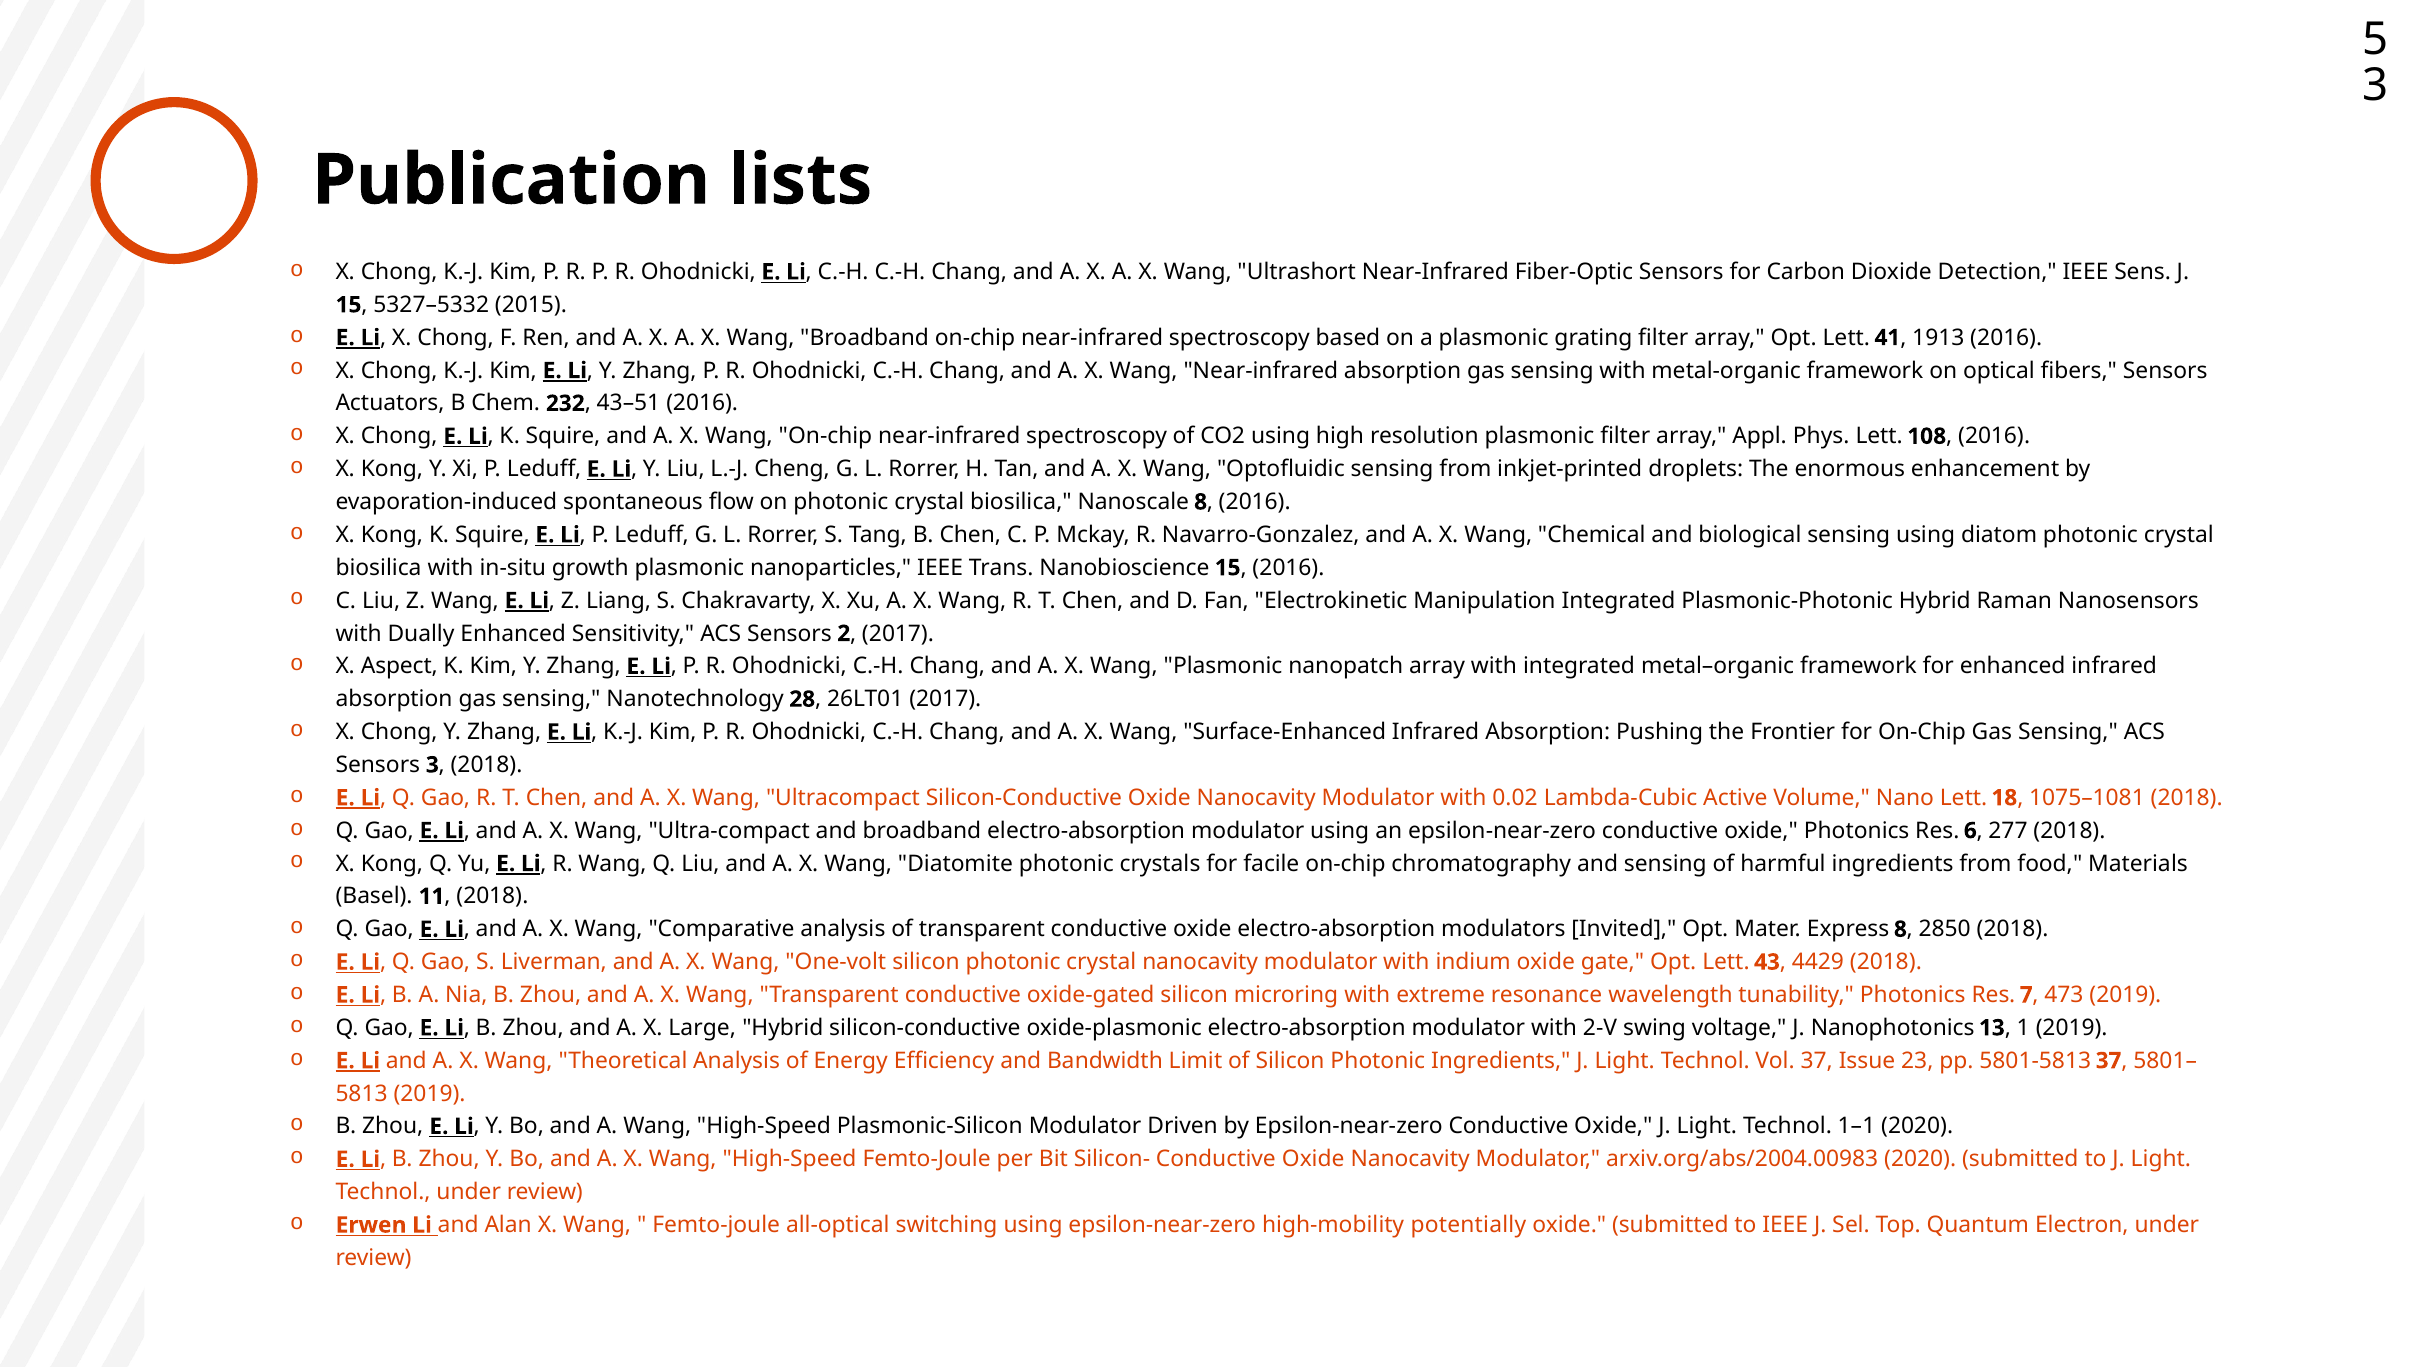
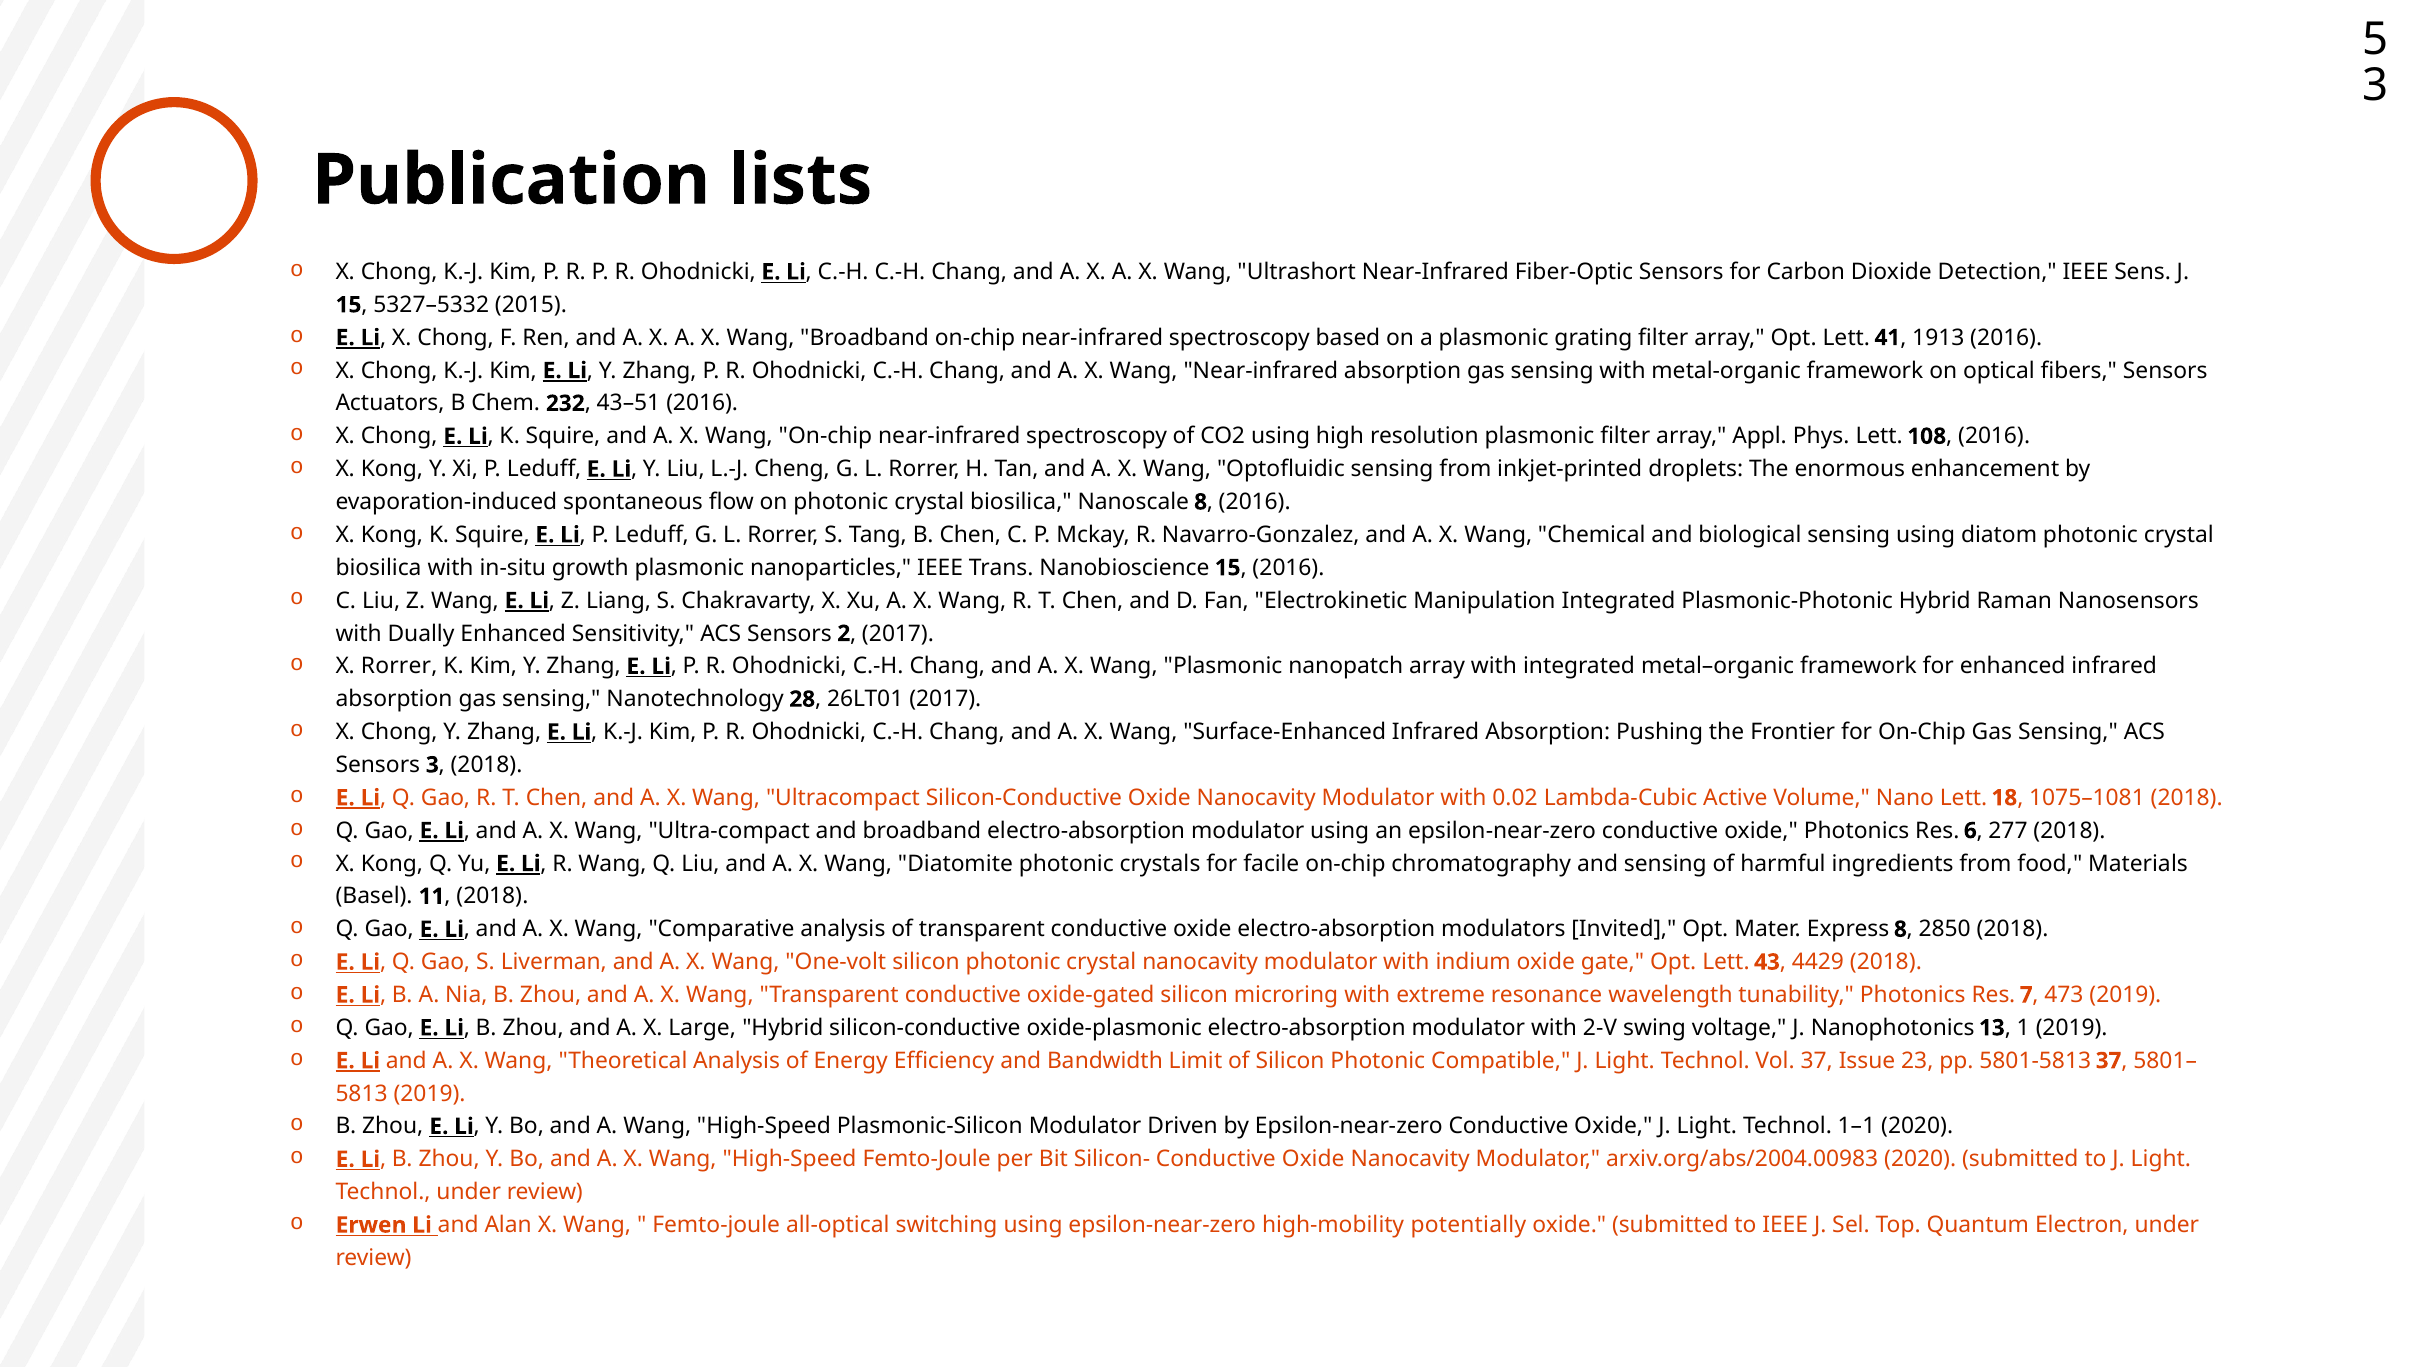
X Aspect: Aspect -> Rorrer (399, 667)
Photonic Ingredients: Ingredients -> Compatible (1501, 1061)
